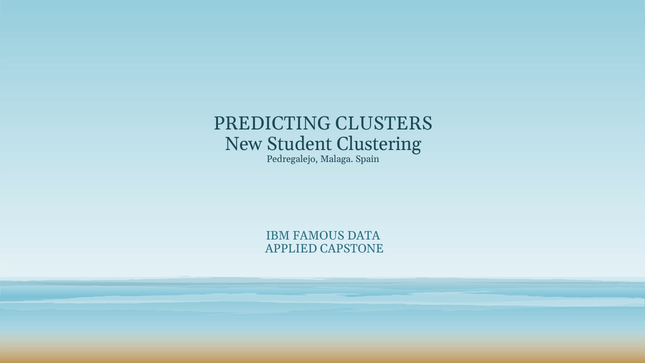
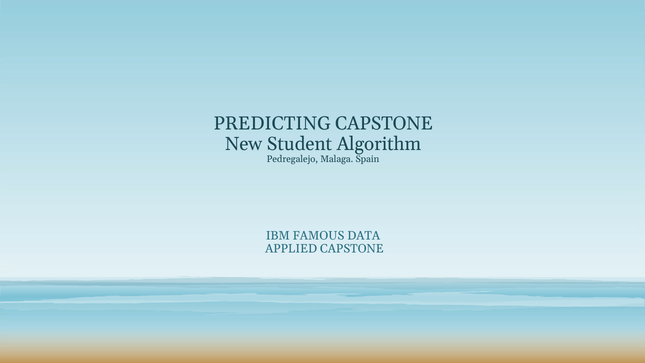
PREDICTING CLUSTERS: CLUSTERS -> CAPSTONE (384, 124)
Clustering: Clustering -> Algorithm (379, 144)
